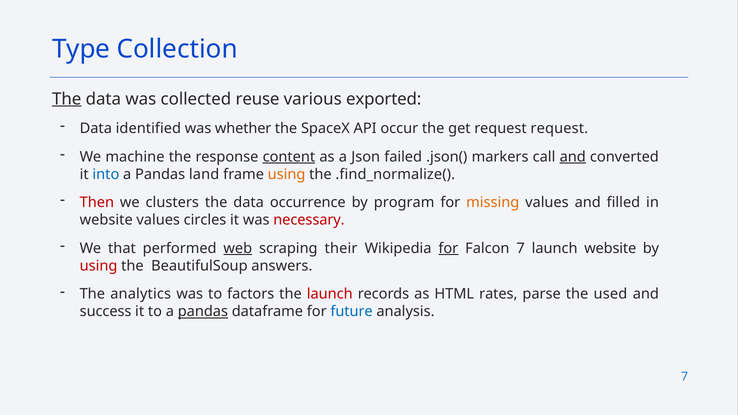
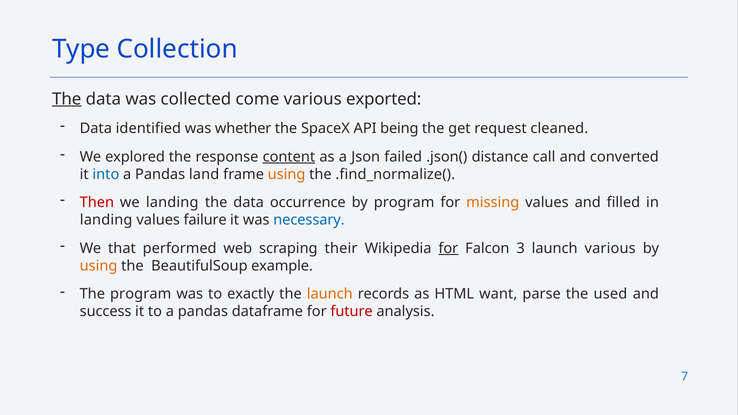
reuse: reuse -> come (257, 99)
occur: occur -> being (399, 129)
request request: request -> cleaned (559, 129)
machine: machine -> explored (135, 157)
markers: markers -> distance (500, 157)
and underline: present -> none (573, 157)
we clusters: clusters -> landing (172, 203)
website: website -> landing (106, 220)
circles: circles -> failure (205, 220)
necessary colour: red -> blue (309, 220)
web underline: present -> none (238, 248)
Falcon 7: 7 -> 3 (521, 248)
launch website: website -> various (610, 248)
using colour: red -> orange (99, 266)
answers: answers -> example (282, 266)
The analytics: analytics -> program (141, 294)
factors: factors -> exactly (251, 294)
launch colour: red -> orange (330, 294)
rates: rates -> want (498, 294)
pandas underline: present -> none (203, 312)
future colour: blue -> red (352, 312)
